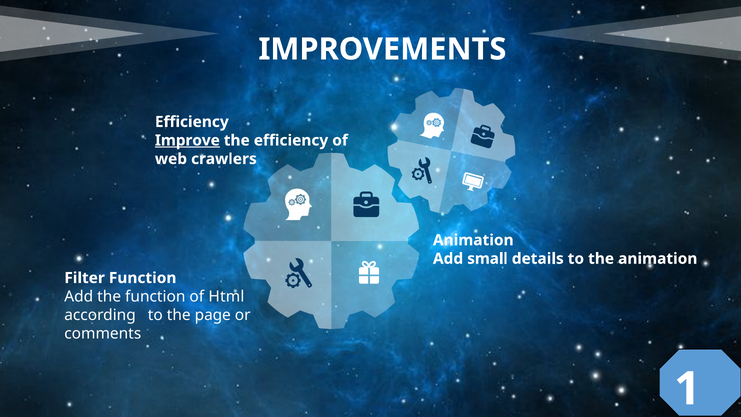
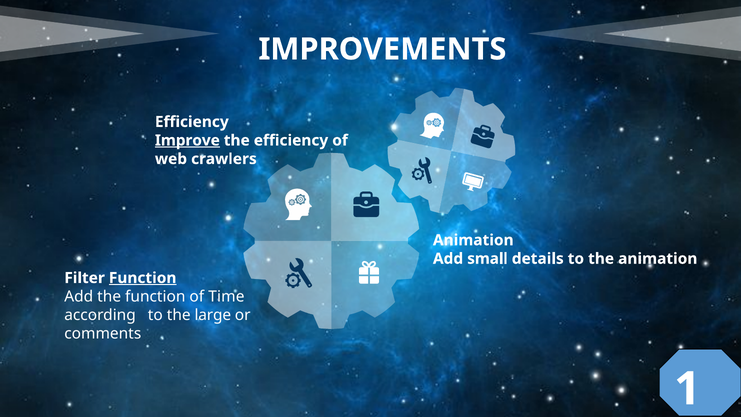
Function underline: none -> present (143, 278)
Html: Html -> Time (226, 296)
page: page -> large (213, 315)
